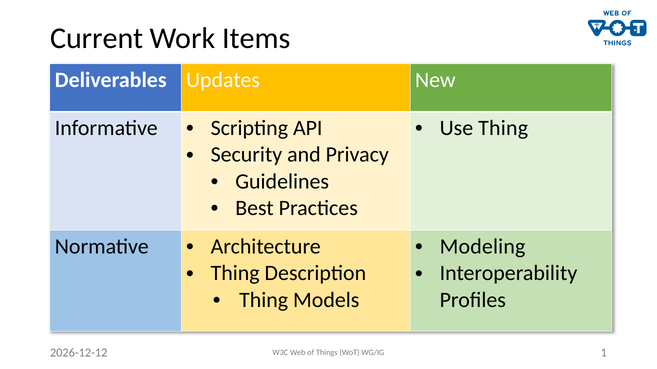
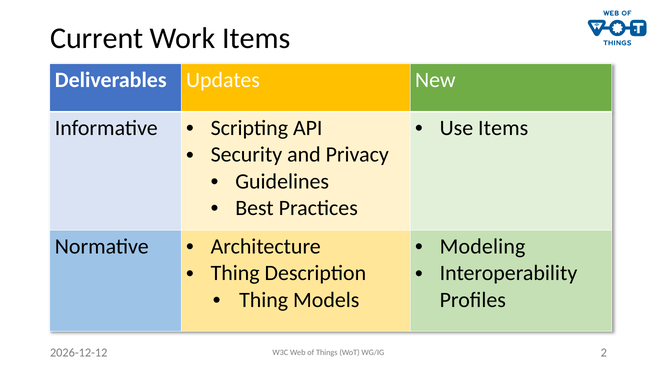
Use Thing: Thing -> Items (503, 128)
1: 1 -> 2 (604, 353)
